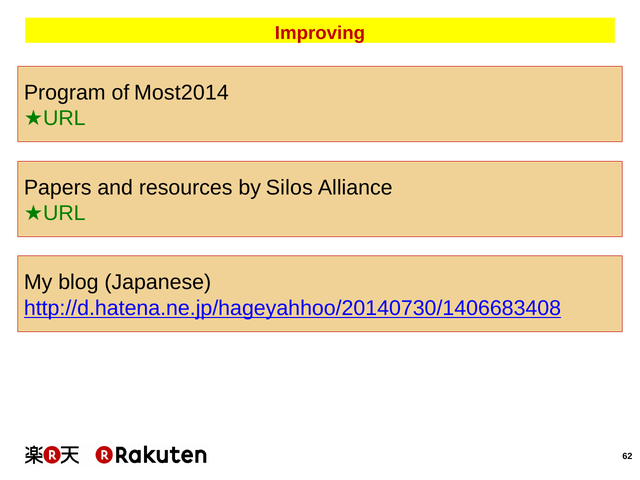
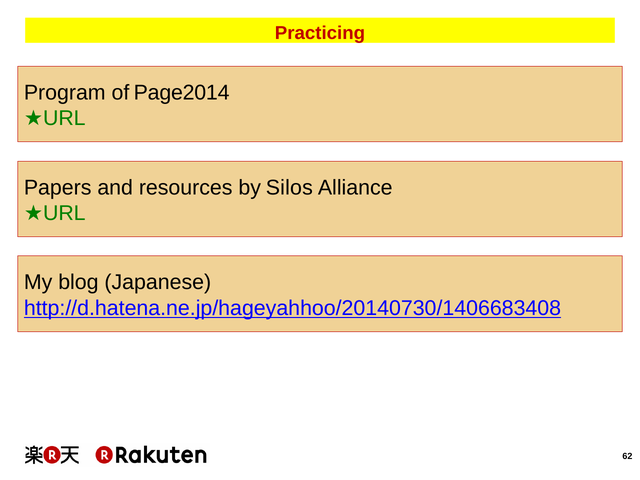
Improving: Improving -> Practicing (320, 33)
Most2014: Most2014 -> Page2014 (182, 93)
